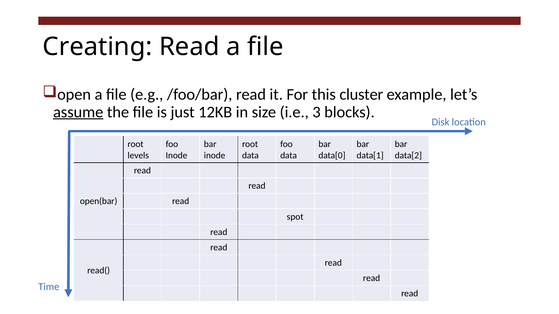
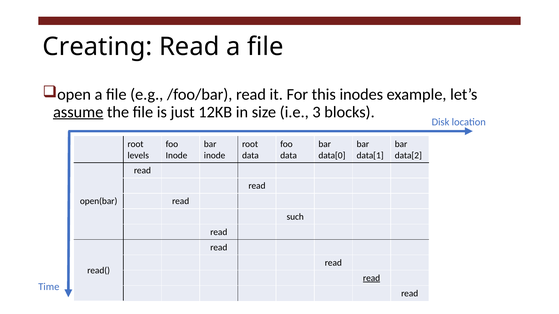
cluster: cluster -> inodes (361, 95)
spot: spot -> such (295, 217)
read underline: none -> present (372, 278)
